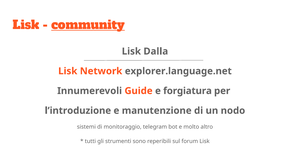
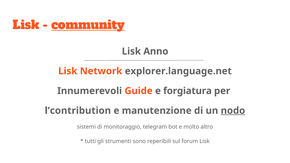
Dalla: Dalla -> Anno (156, 51)
l’introduzione: l’introduzione -> l’contribution (78, 111)
nodo underline: none -> present (233, 111)
